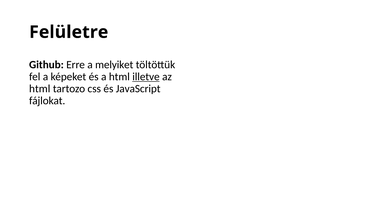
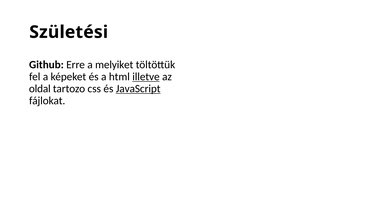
Felületre: Felületre -> Születési (69, 32)
html: html -> oldal (40, 89)
JavaScript underline: none -> present (138, 89)
